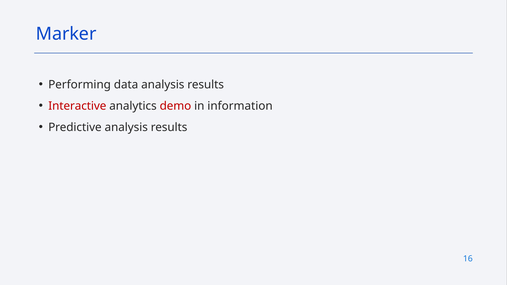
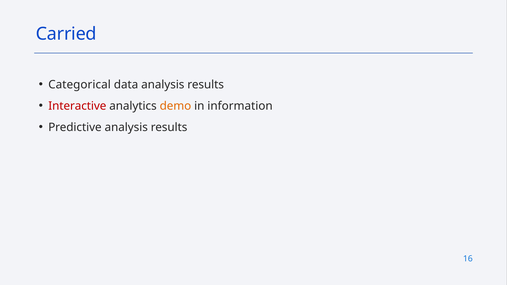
Marker: Marker -> Carried (66, 34)
Performing: Performing -> Categorical (80, 85)
demo colour: red -> orange (175, 106)
